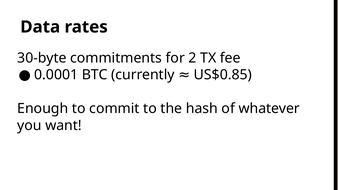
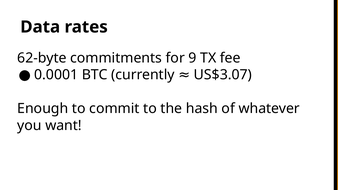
30-byte: 30-byte -> 62-byte (42, 58)
2: 2 -> 9 (193, 58)
US$0.85: US$0.85 -> US$3.07 (223, 75)
